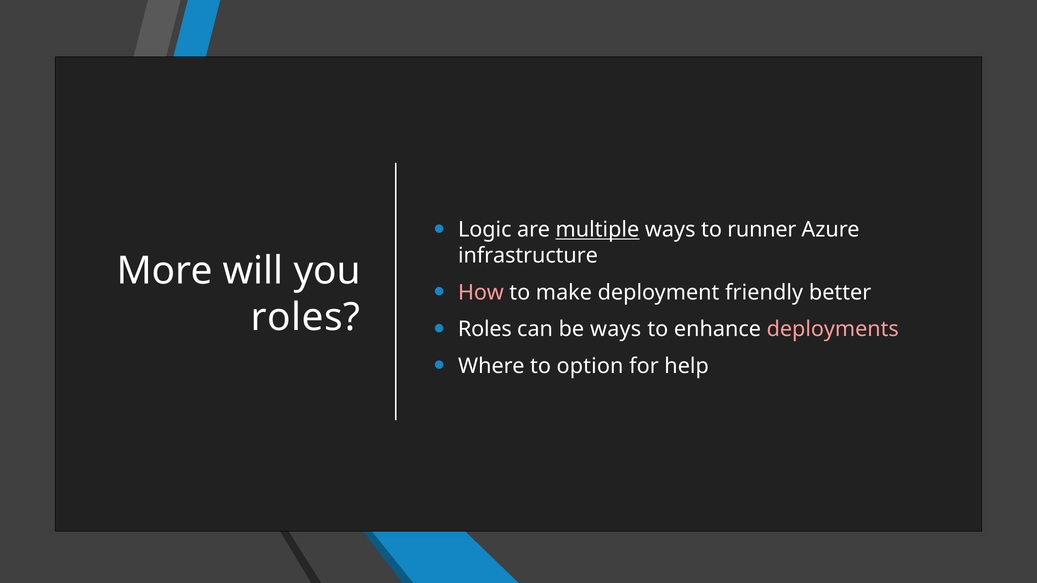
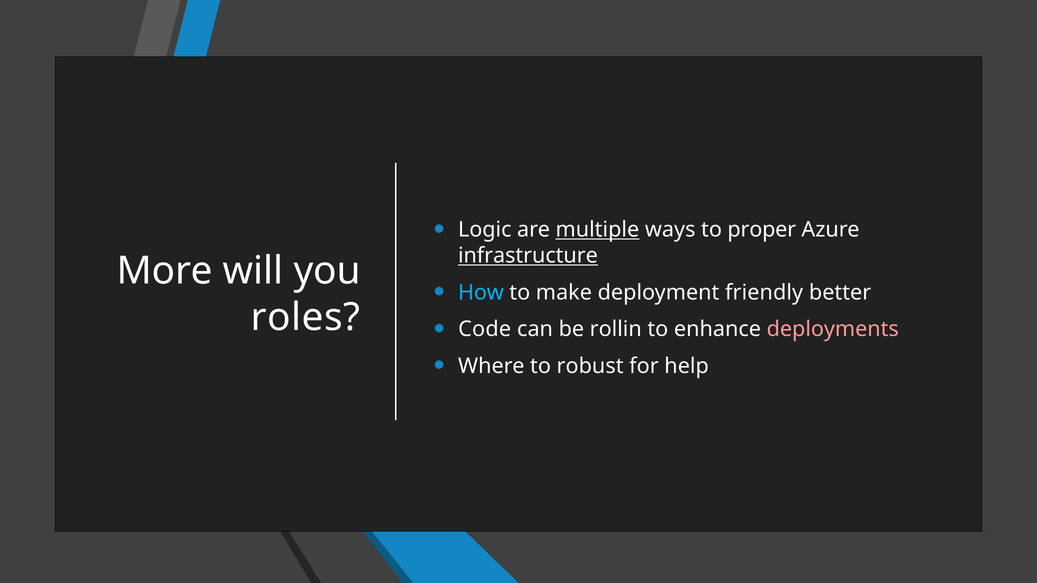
runner: runner -> proper (762, 230)
infrastructure underline: none -> present (528, 256)
How colour: pink -> light blue (481, 293)
Roles: Roles -> Code (485, 329)
be ways: ways -> rollin (616, 329)
option: option -> robust (590, 366)
